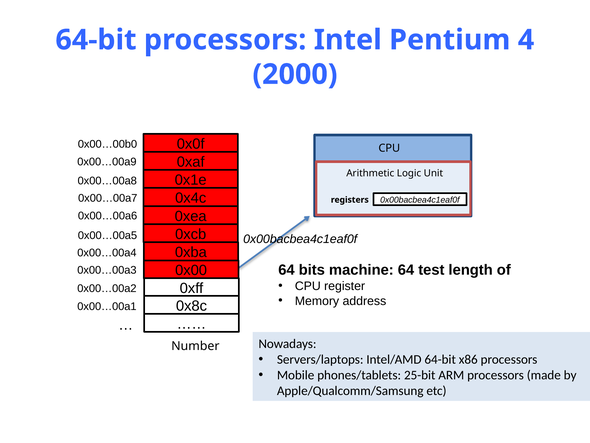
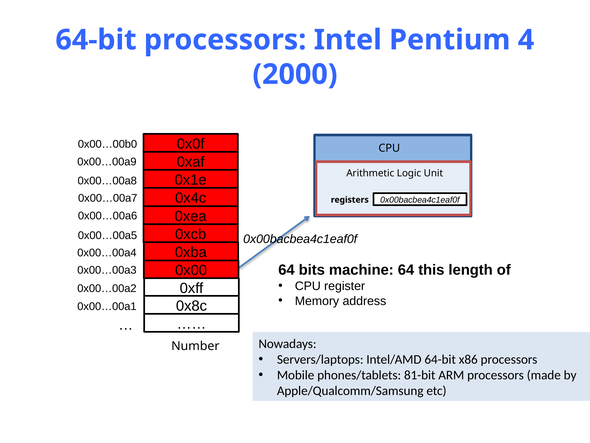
test: test -> this (431, 270)
25-bit: 25-bit -> 81-bit (420, 375)
